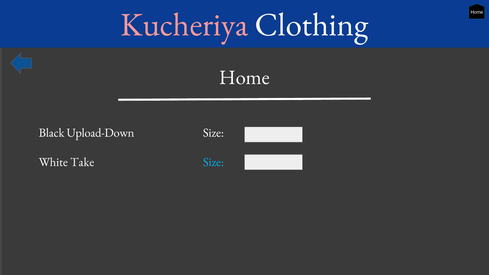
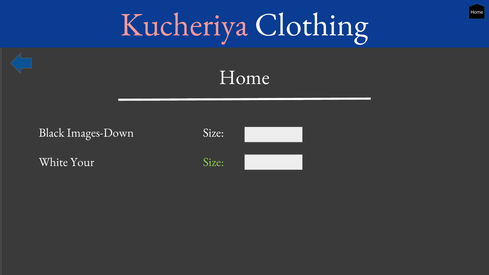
Upload-Down: Upload-Down -> Images-Down (100, 133)
Take: Take -> Your (82, 162)
Size colour: light blue -> light green (213, 162)
